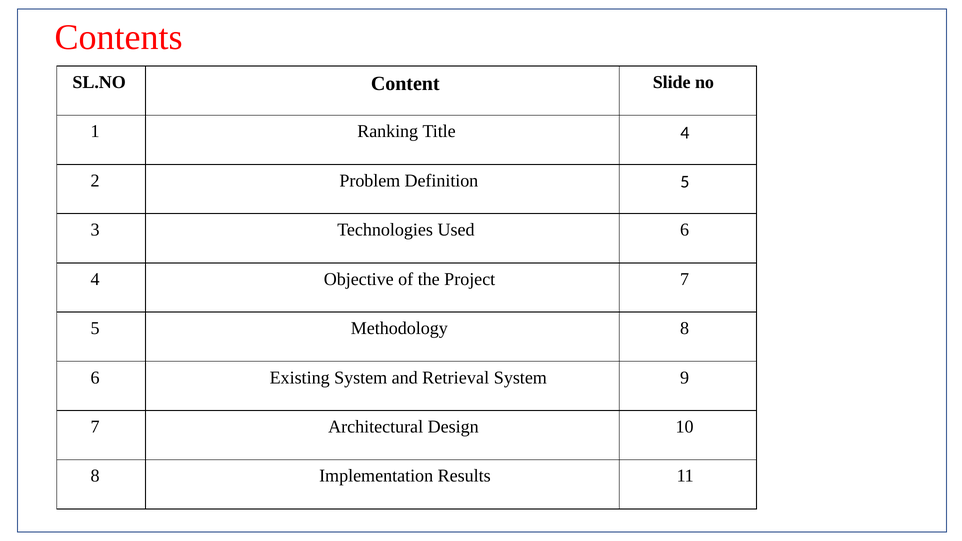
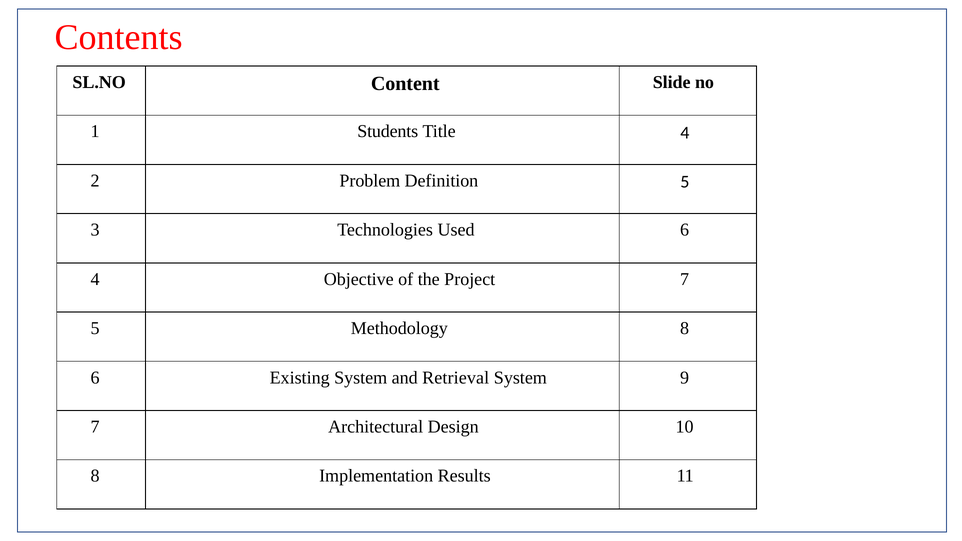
Ranking: Ranking -> Students (388, 132)
